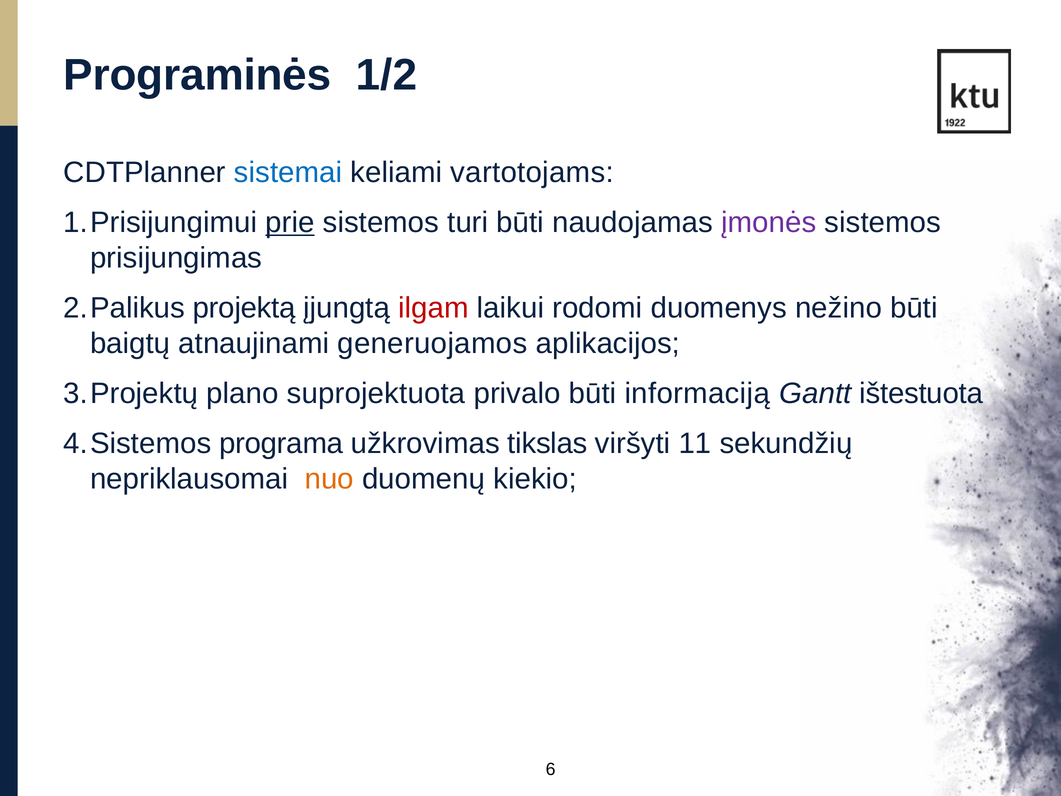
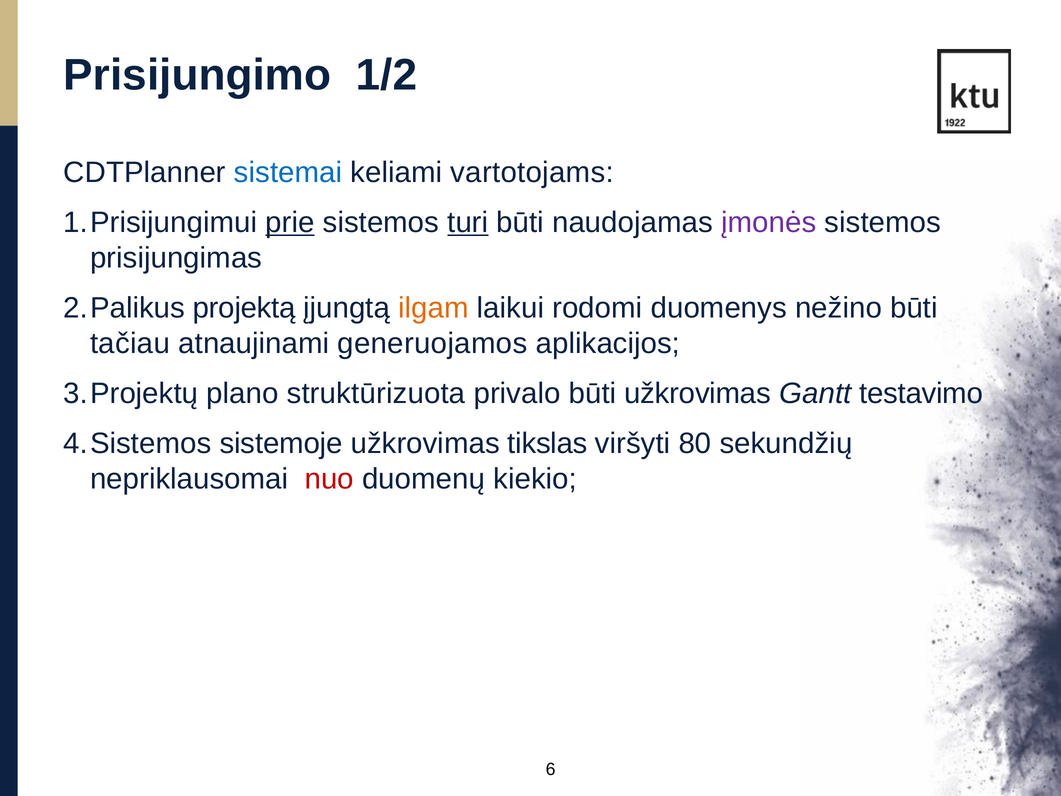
Programinės: Programinės -> Prisijungimo (197, 75)
turi underline: none -> present (468, 222)
ilgam colour: red -> orange (433, 308)
baigtų: baigtų -> tačiau (130, 343)
suprojektuota: suprojektuota -> struktūrizuota (376, 393)
būti informaciją: informaciją -> užkrovimas (698, 393)
ištestuota: ištestuota -> testavimo (921, 393)
programa: programa -> sistemoje (281, 444)
11: 11 -> 80 (695, 444)
nuo colour: orange -> red (329, 479)
